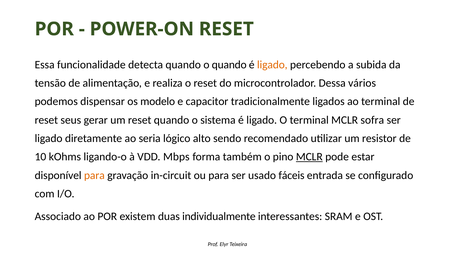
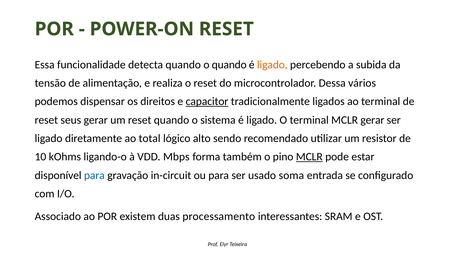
modelo: modelo -> direitos (158, 102)
capacitor underline: none -> present (207, 102)
MCLR sofra: sofra -> gerar (372, 120)
seria: seria -> total (150, 138)
para colour: orange -> blue (94, 175)
fáceis: fáceis -> soma (291, 175)
individualmente: individualmente -> processamento (219, 216)
